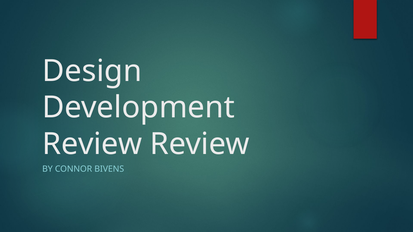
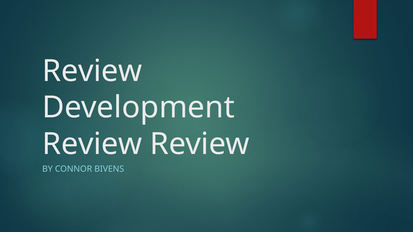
Design: Design -> Review (92, 71)
